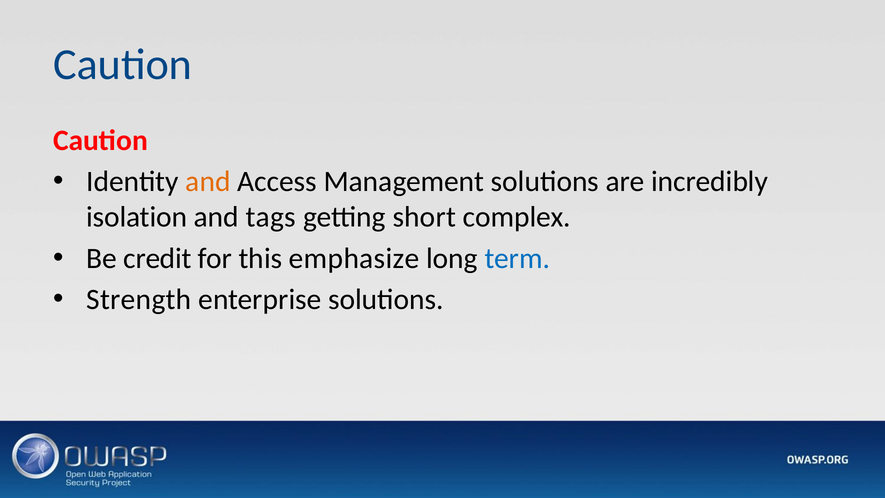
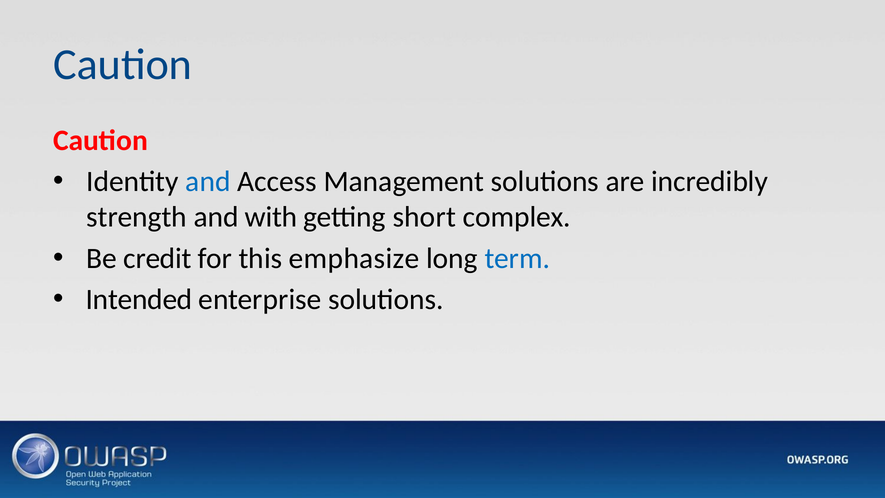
and colour: orange -> blue (208, 182)
isolation: isolation -> strength (137, 217)
tags: tags -> with (271, 217)
Strength: Strength -> Intended (139, 300)
